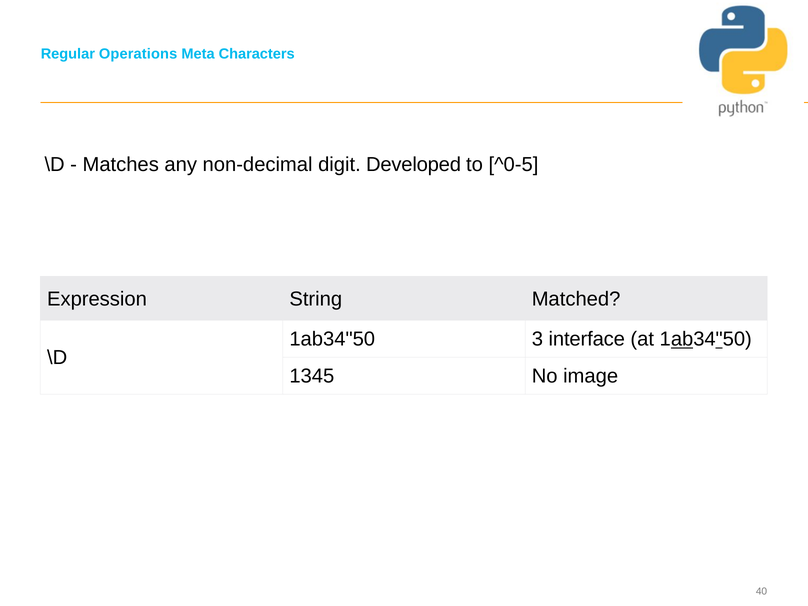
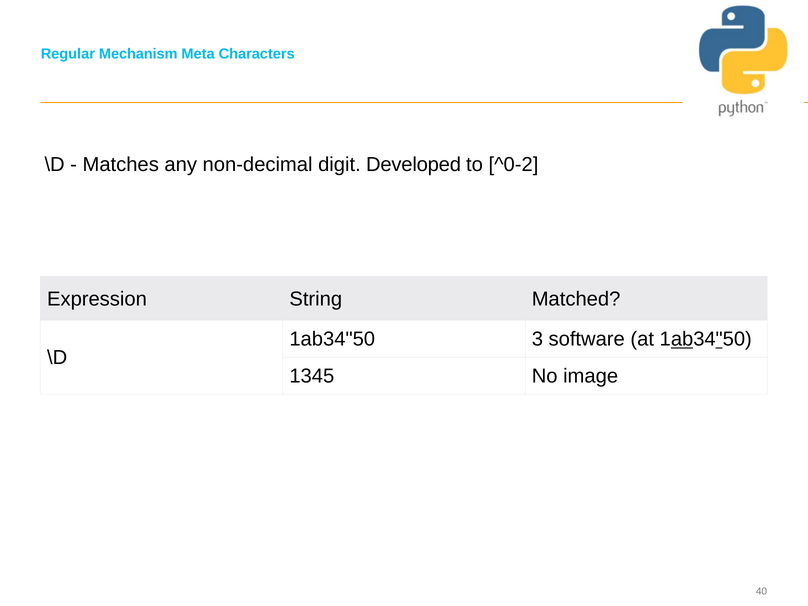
Operations: Operations -> Mechanism (138, 54)
^0-5: ^0-5 -> ^0-2 (513, 165)
interface: interface -> software (587, 339)
